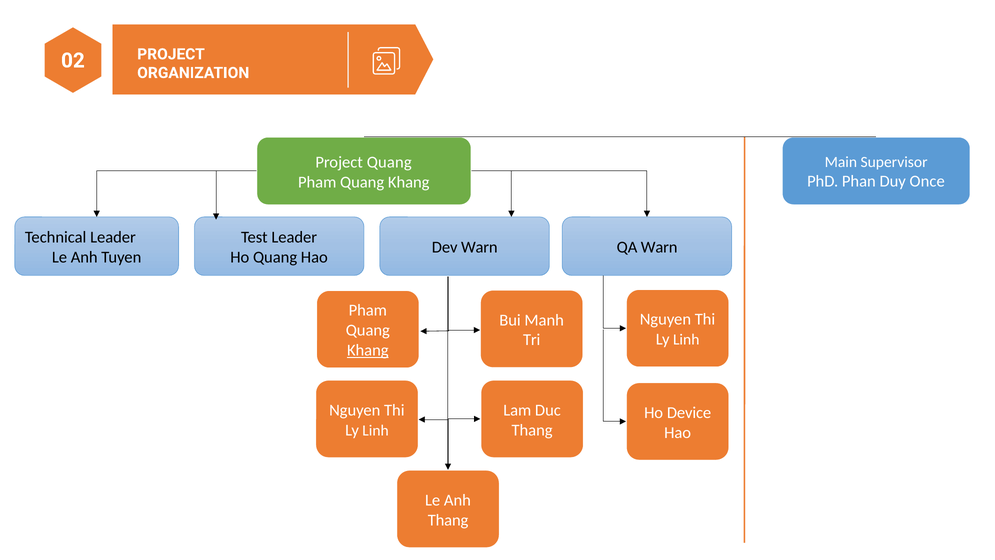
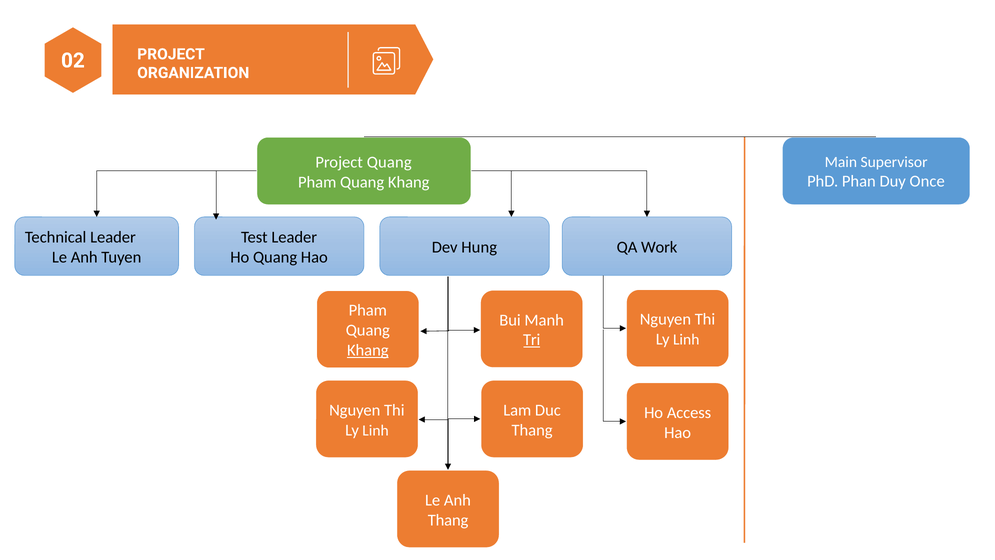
Dev Warn: Warn -> Hung (479, 247)
QA Warn: Warn -> Work (659, 247)
Tri underline: none -> present (532, 340)
Device: Device -> Access (689, 412)
